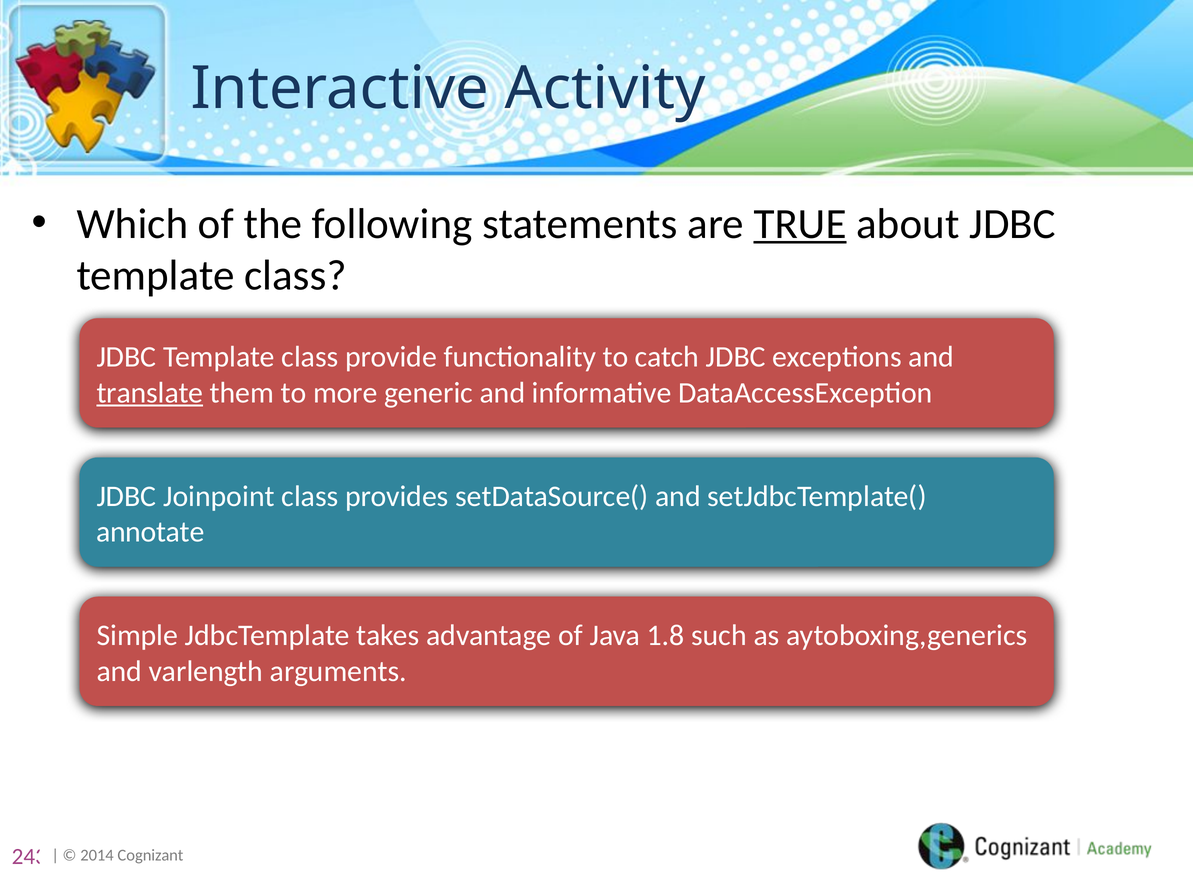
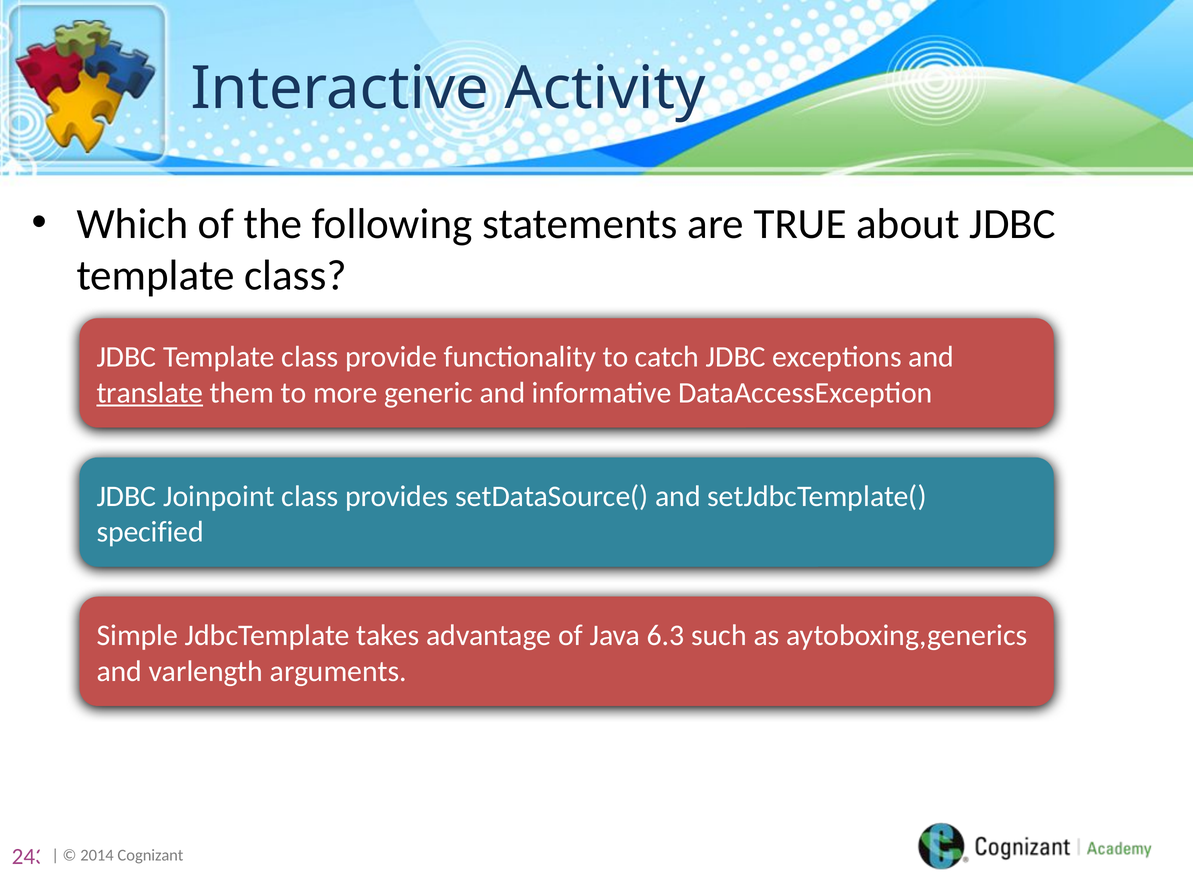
TRUE underline: present -> none (800, 224)
annotate: annotate -> specified (150, 532)
1.8: 1.8 -> 6.3 (666, 635)
